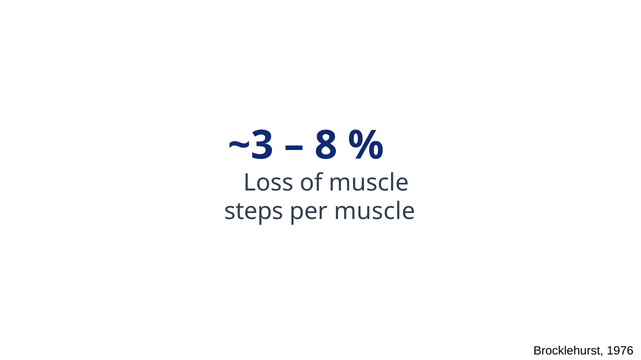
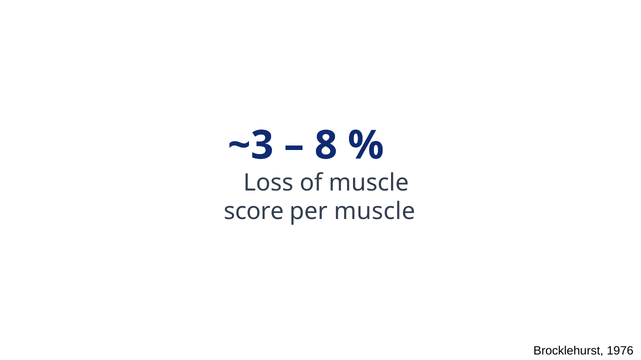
steps: steps -> score (254, 212)
